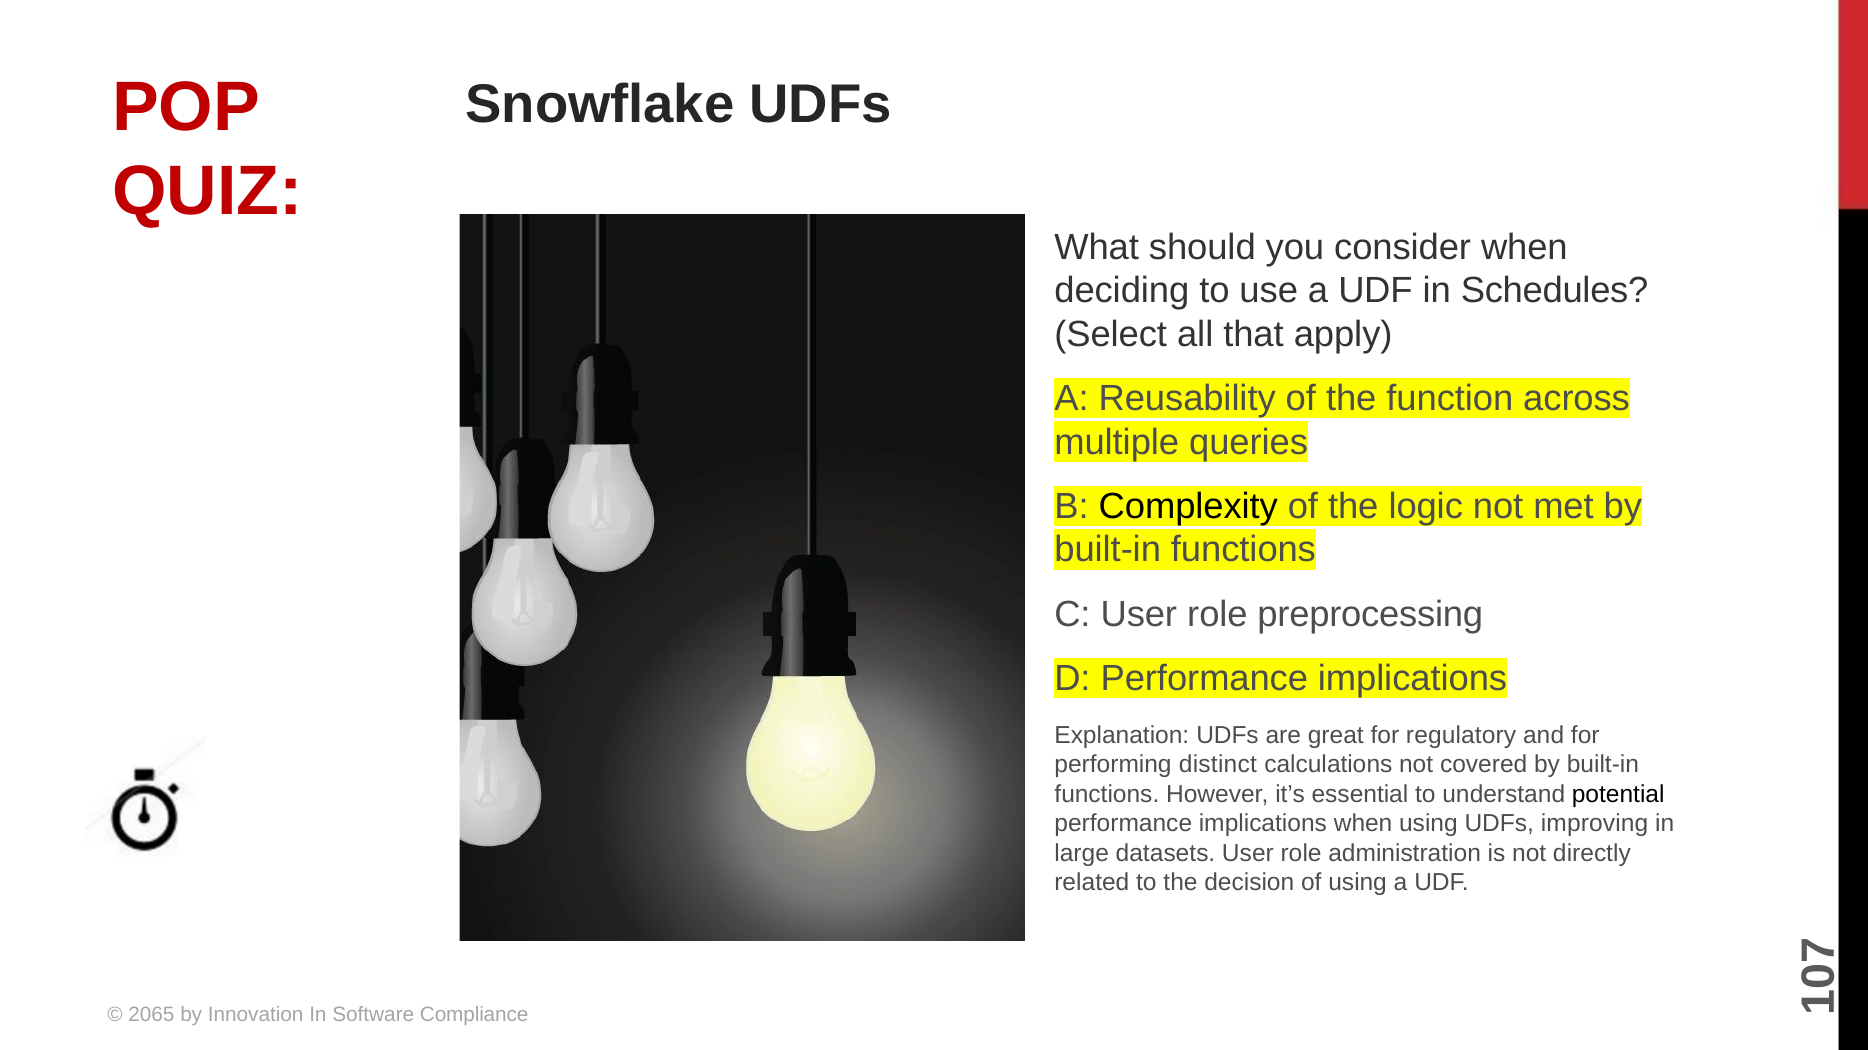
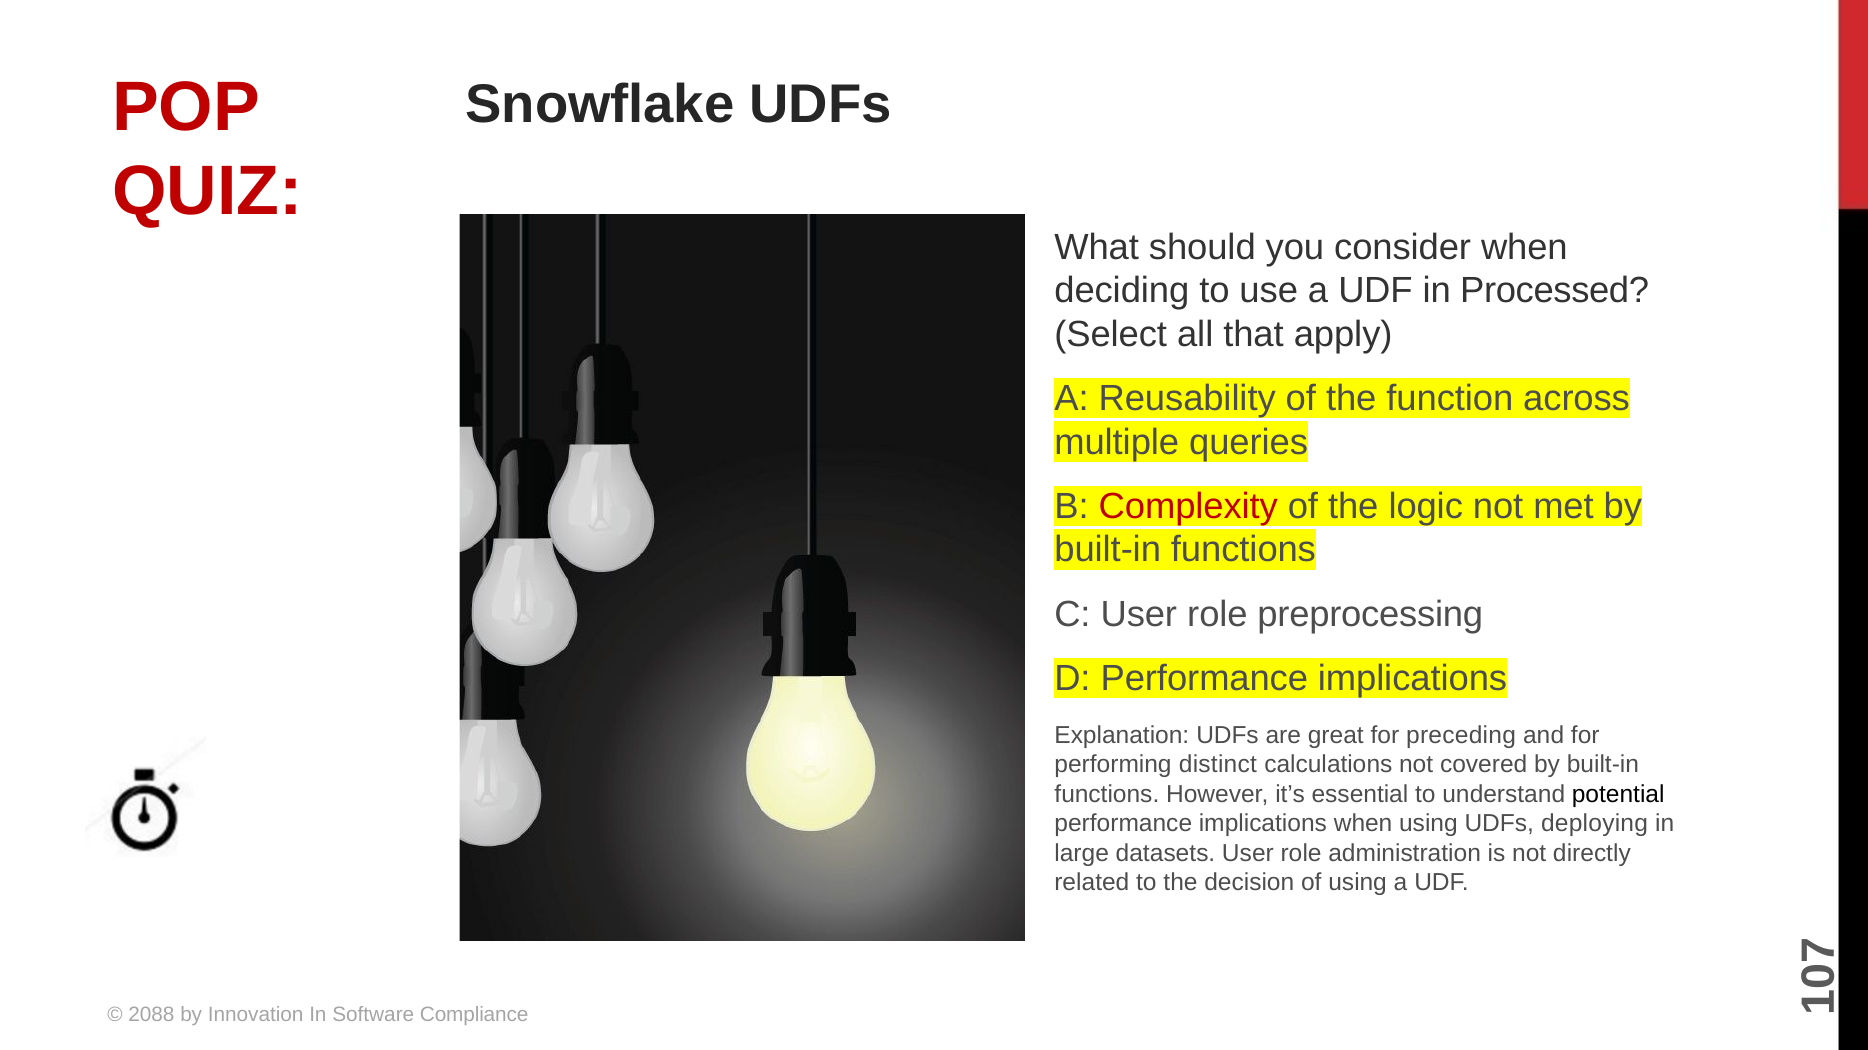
Schedules: Schedules -> Processed (1555, 291)
Complexity colour: black -> red (1188, 507)
regulatory: regulatory -> preceding (1461, 736)
improving: improving -> deploying (1595, 824)
2065: 2065 -> 2088 (151, 1016)
